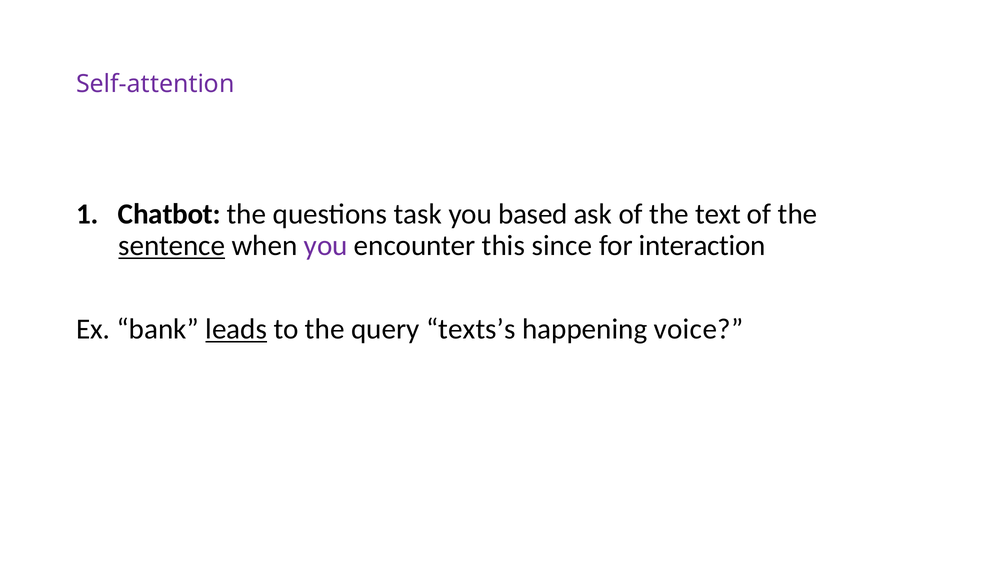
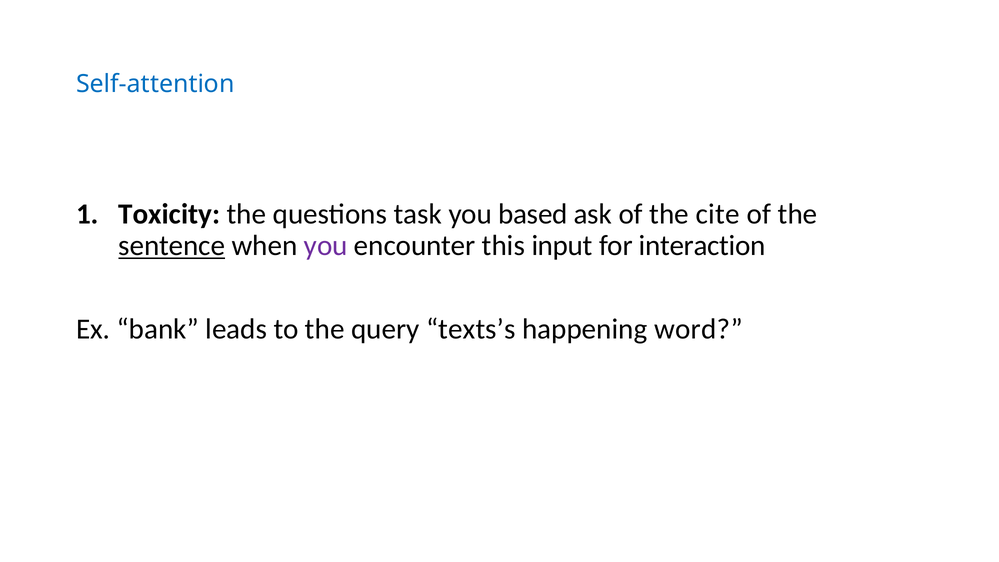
Self-attention colour: purple -> blue (155, 84)
Chatbot: Chatbot -> Toxicity (169, 214)
text: text -> cite (718, 214)
since: since -> input (562, 246)
leads underline: present -> none (236, 329)
voice: voice -> word (699, 329)
